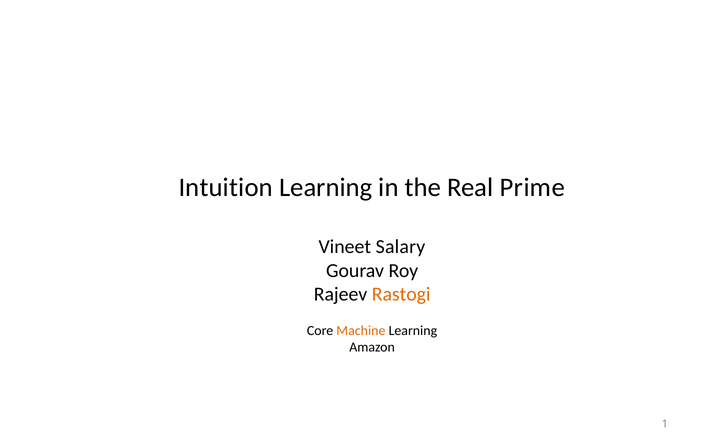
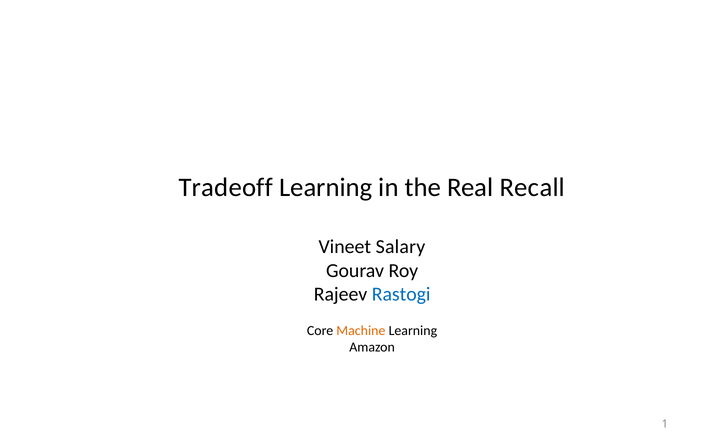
Intuition: Intuition -> Tradeoff (226, 187)
Prime: Prime -> Recall (532, 187)
Rastogi colour: orange -> blue (401, 295)
